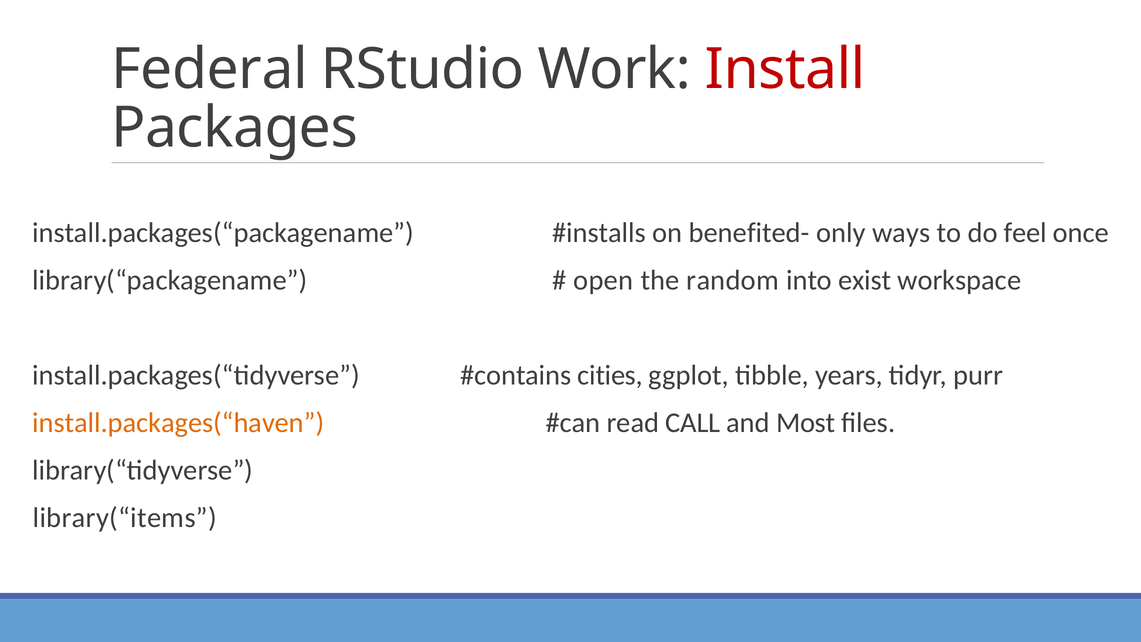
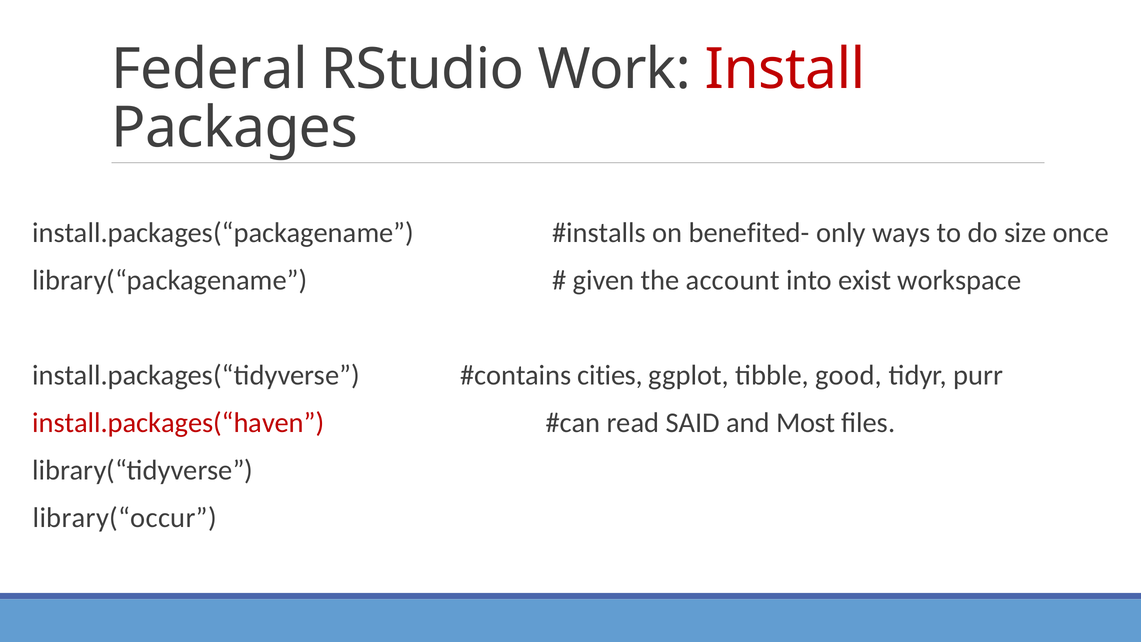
feel: feel -> size (1025, 233)
open: open -> given (604, 280)
random: random -> account (733, 280)
years: years -> good (849, 375)
install.packages(“haven colour: orange -> red (178, 423)
CALL: CALL -> SAID (693, 423)
library(“items: library(“items -> library(“occur (125, 518)
